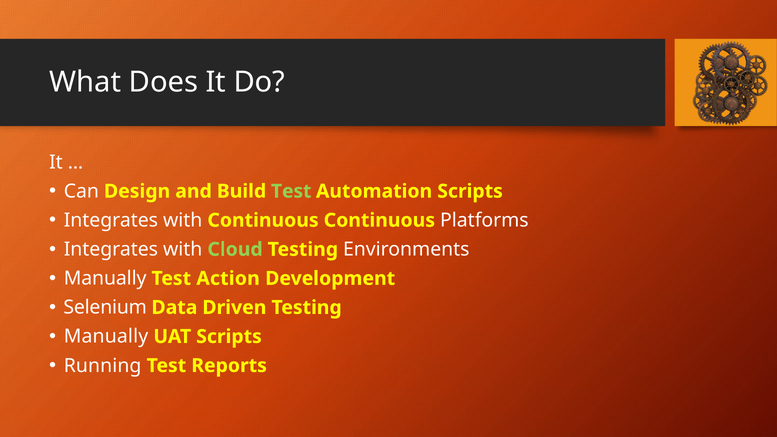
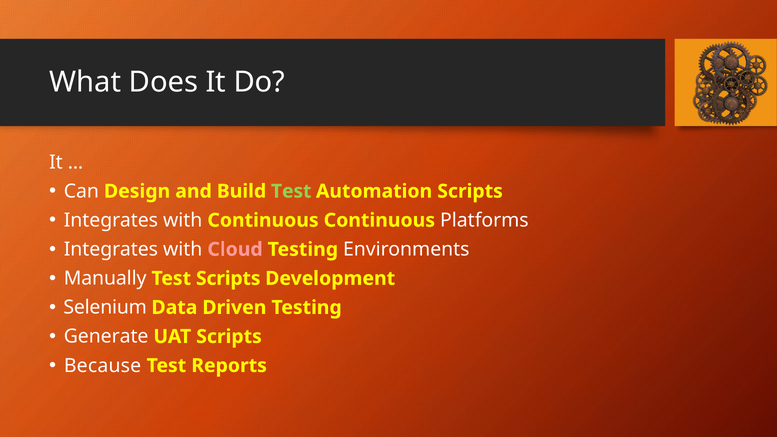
Cloud colour: light green -> pink (235, 249)
Test Action: Action -> Scripts (228, 278)
Manually: Manually -> Generate (106, 337)
Running: Running -> Because (103, 366)
